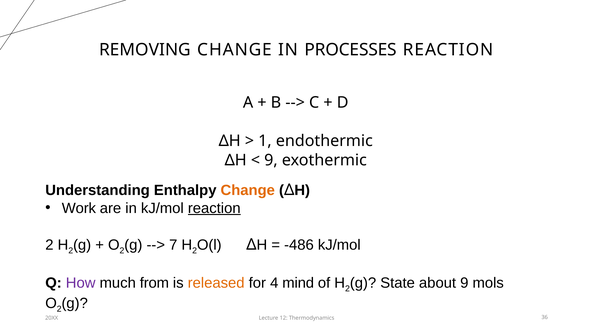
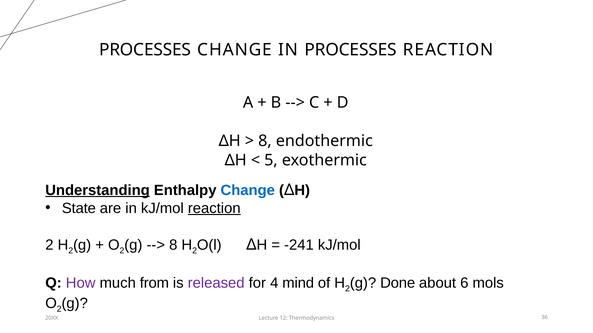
REMOVING: REMOVING -> PROCESSES (145, 50)
1: 1 -> 8 (265, 141)
9: 9 -> 5 (271, 160)
Understanding underline: none -> present (98, 191)
Change colour: orange -> blue (248, 191)
Work: Work -> State (79, 209)
7: 7 -> 8 (173, 245)
-486: -486 -> -241 (299, 245)
released colour: orange -> purple (216, 283)
State: State -> Done (398, 283)
about 9: 9 -> 6 (464, 283)
